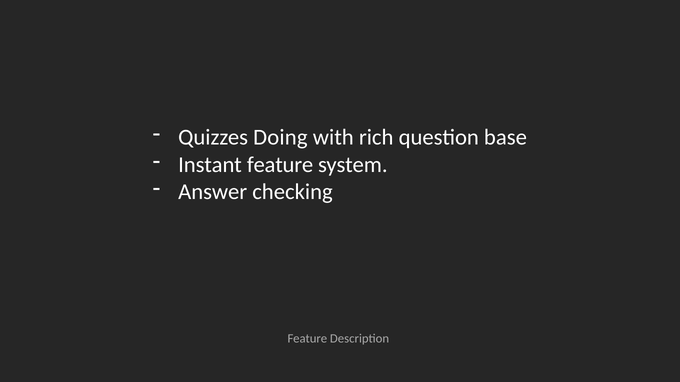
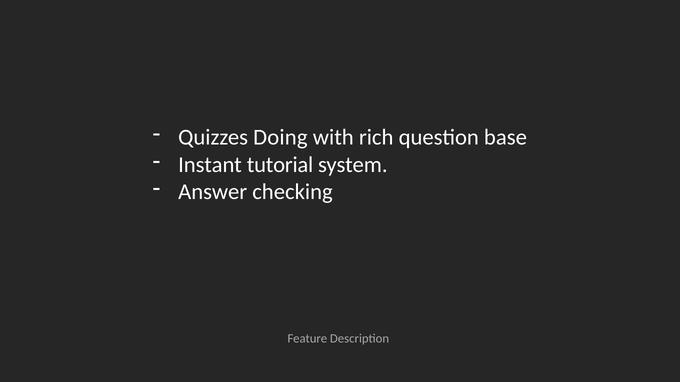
Instant feature: feature -> tutorial (280, 165)
